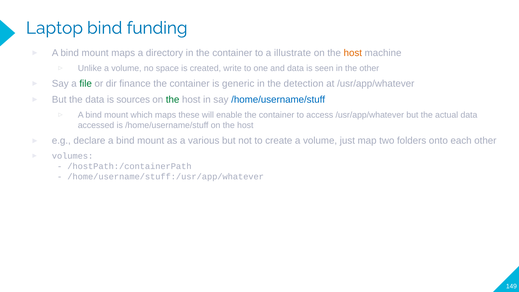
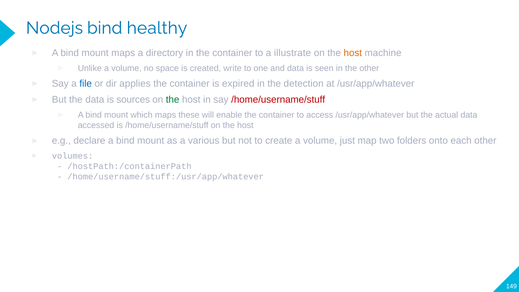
Laptop: Laptop -> Nodejs (54, 28)
funding: funding -> healthy (157, 28)
file colour: green -> blue (86, 84)
finance: finance -> applies (135, 84)
generic: generic -> expired (238, 84)
/home/username/stuff colour: blue -> red (278, 100)
